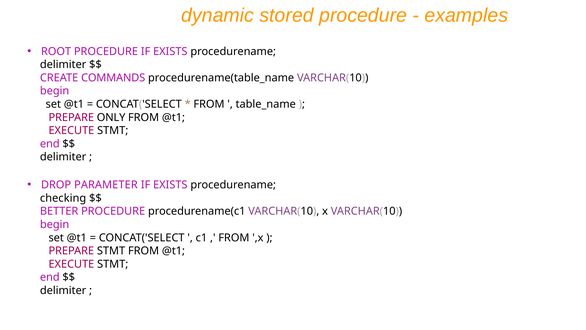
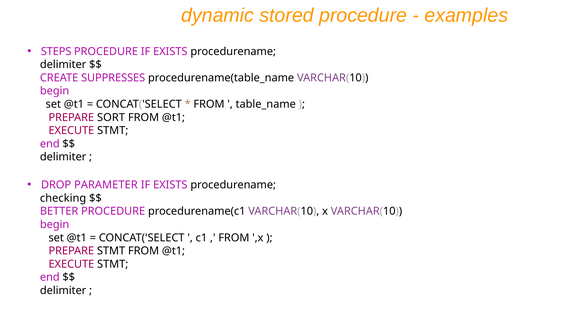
ROOT: ROOT -> STEPS (56, 51)
COMMANDS: COMMANDS -> SUPPRESSES (113, 78)
ONLY: ONLY -> SORT (111, 117)
